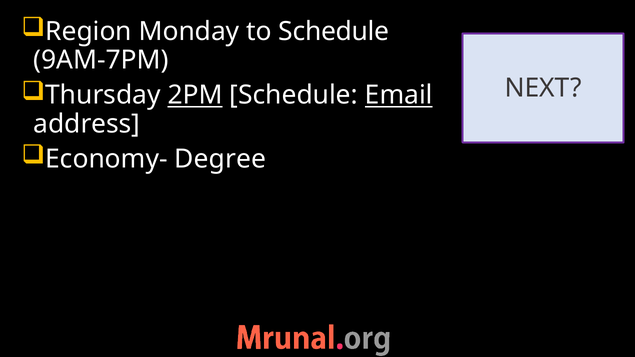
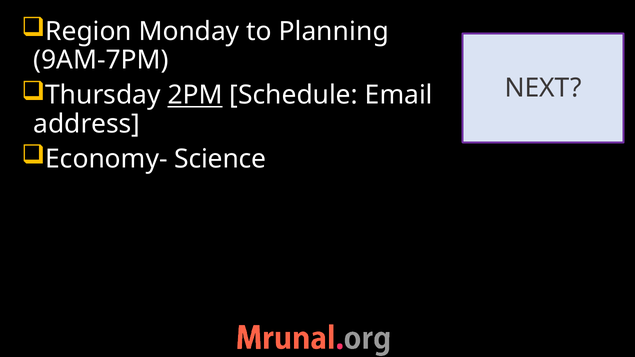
to Schedule: Schedule -> Planning (334, 32)
Email underline: present -> none (399, 95)
Degree: Degree -> Science (220, 159)
